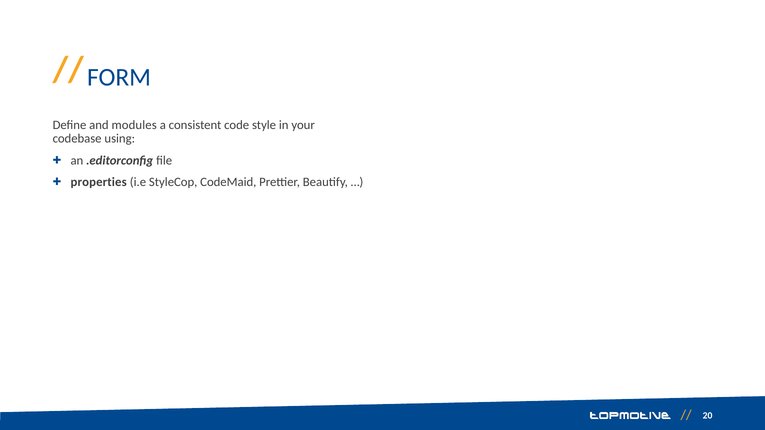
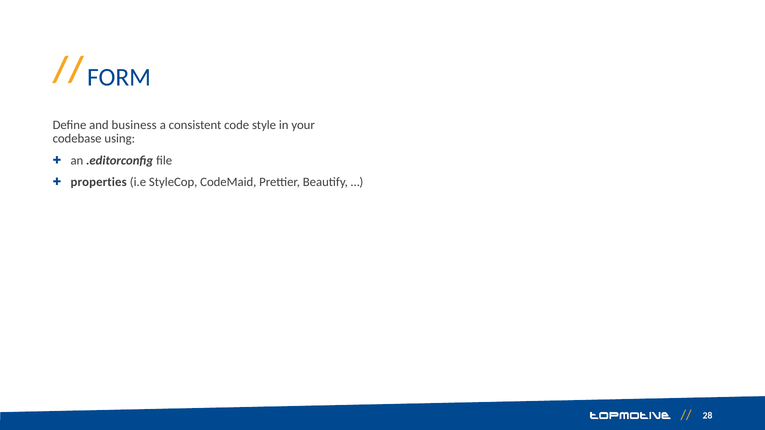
modules: modules -> business (134, 125)
20: 20 -> 28 (708, 416)
